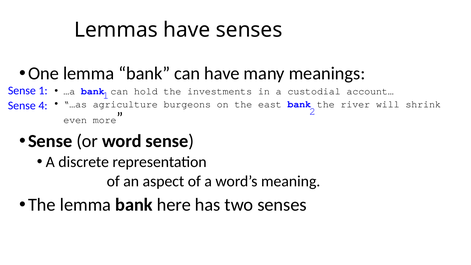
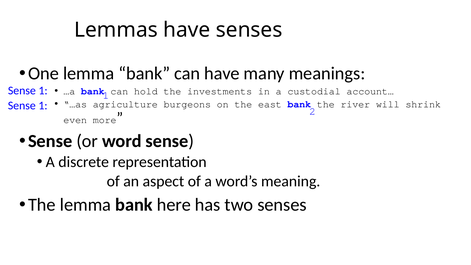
4: 4 -> 1 (43, 105)
